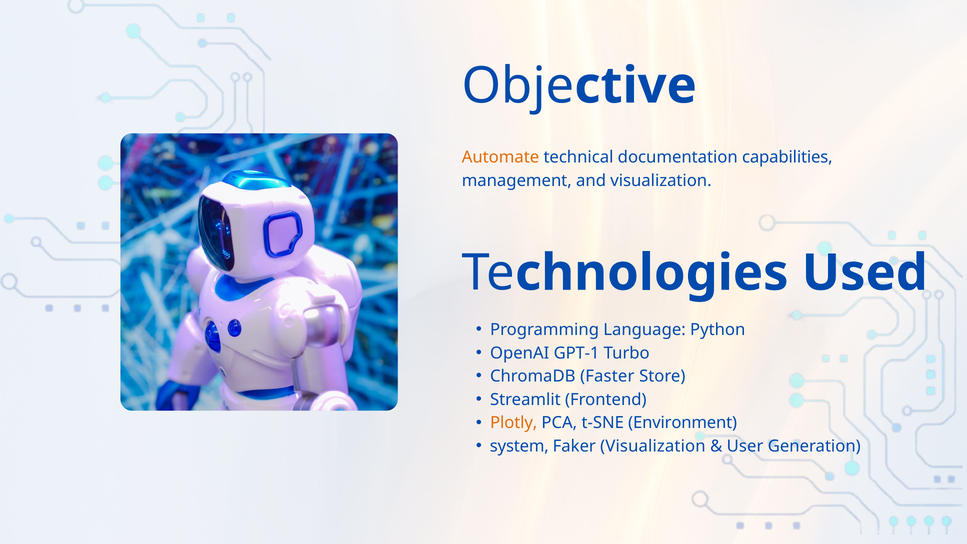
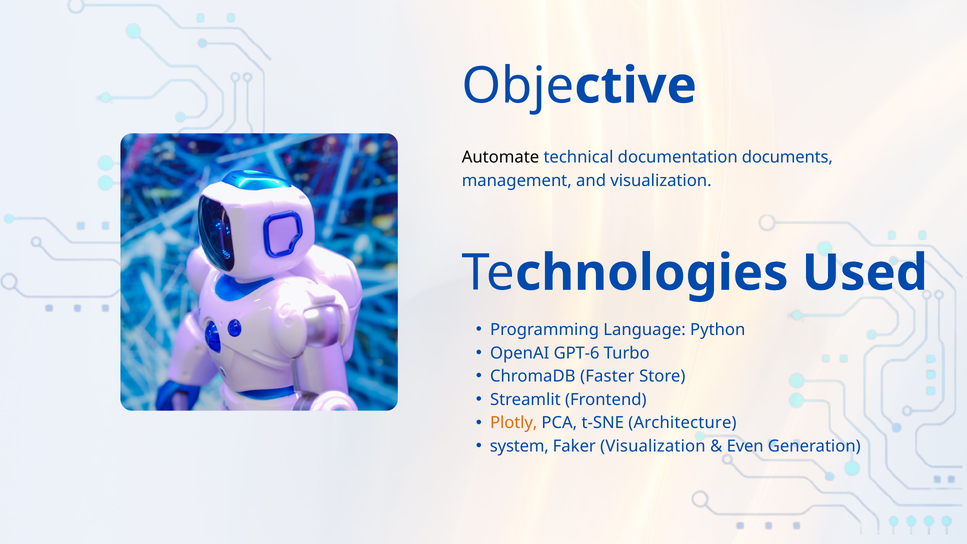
Automate colour: orange -> black (500, 157)
capabilities: capabilities -> documents (787, 157)
GPT-1: GPT-1 -> GPT-6 (577, 353)
Environment: Environment -> Architecture (682, 423)
User: User -> Even (745, 446)
